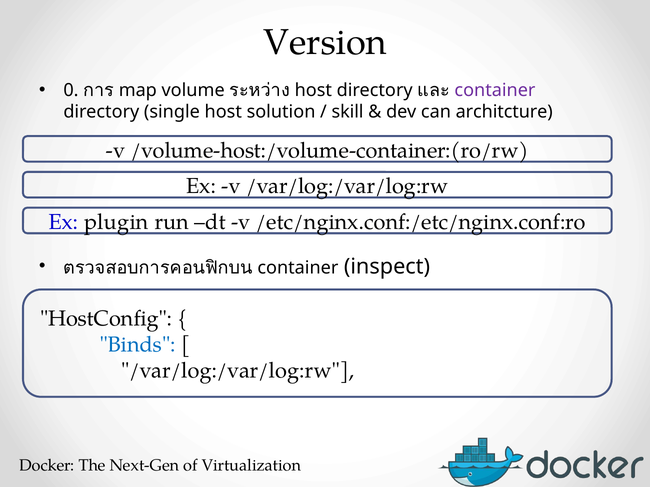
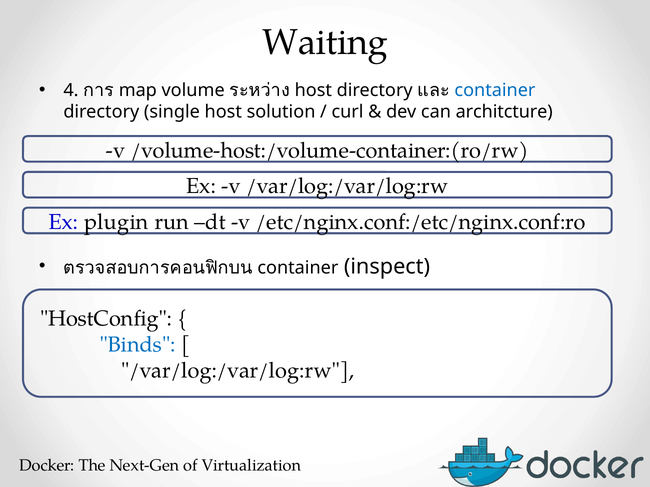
Version: Version -> Waiting (325, 42)
0: 0 -> 4 (71, 90)
container colour: purple -> blue (495, 90)
skill: skill -> curl (348, 112)
